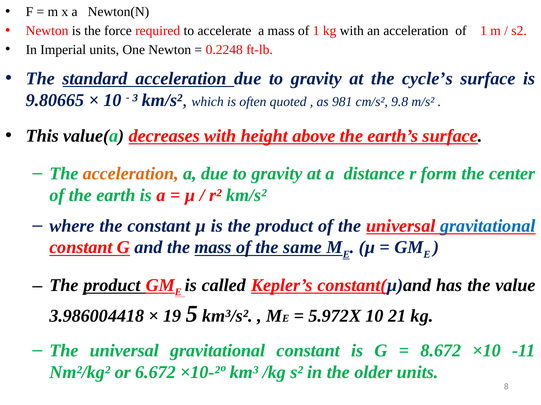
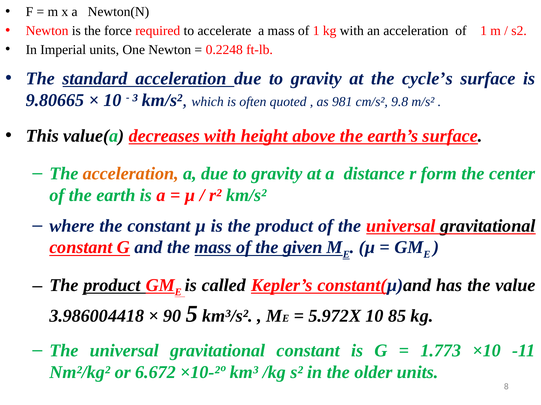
gravitational colour: blue -> black (488, 226)
same: same -> given (303, 248)
19: 19 -> 90 (172, 316)
21: 21 -> 85 (397, 316)
8.672: 8.672 -> 1.773 (441, 351)
